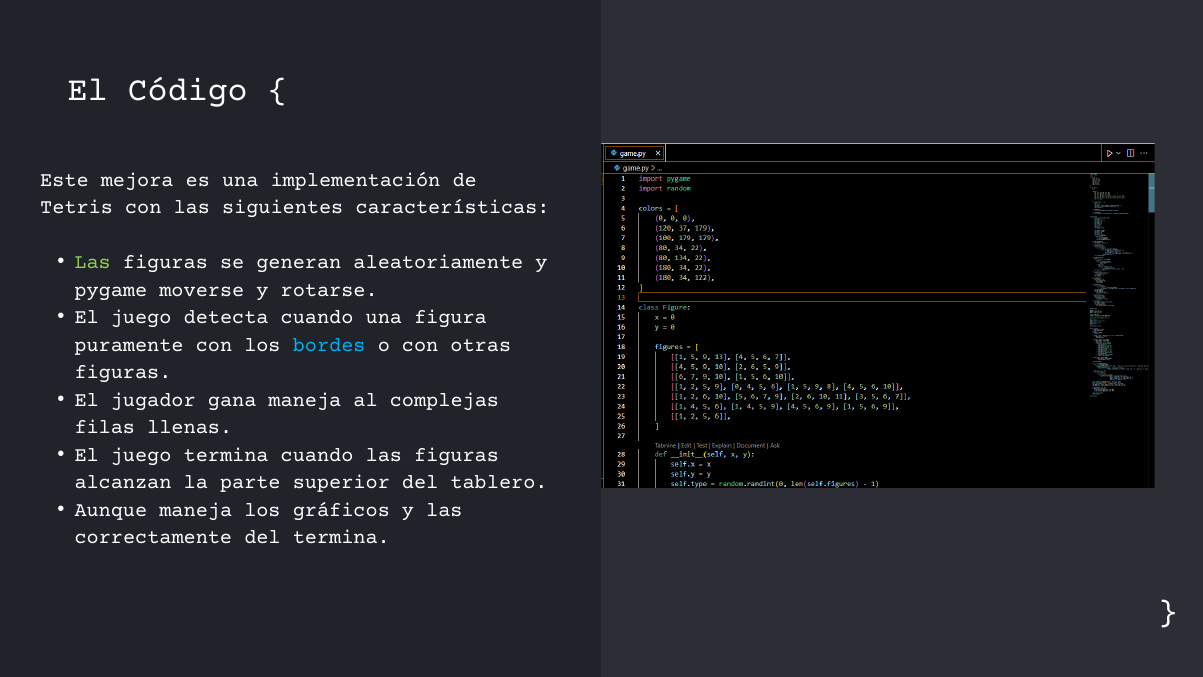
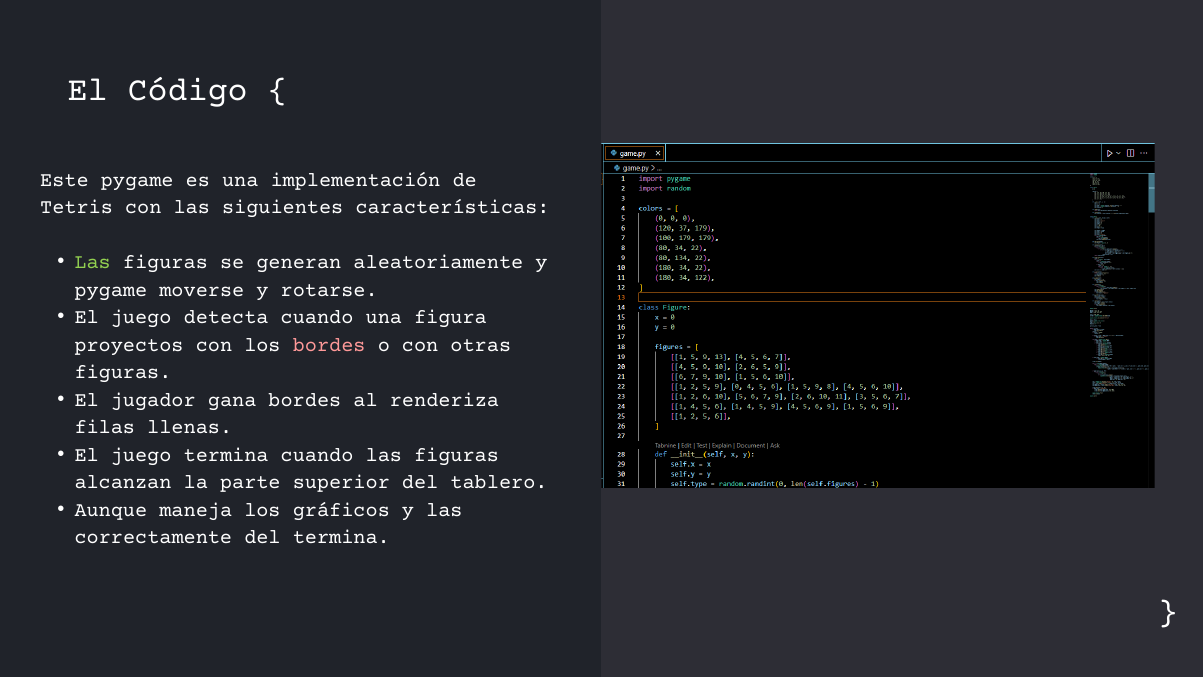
Este mejora: mejora -> pygame (137, 180)
puramente: puramente -> proyectos (129, 344)
bordes colour: light blue -> pink (329, 344)
gana maneja: maneja -> bordes (305, 399)
complejas: complejas -> renderiza (444, 399)
